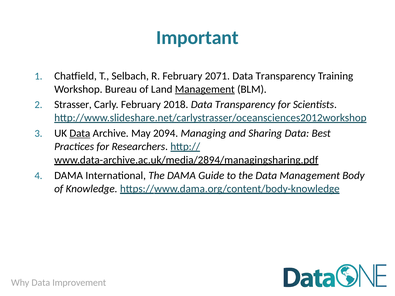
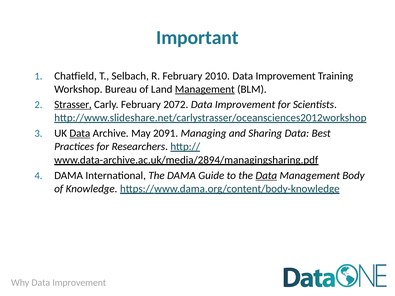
2071: 2071 -> 2010 (217, 76)
Transparency: Transparency -> Improvement (286, 76)
Strasser underline: none -> present (73, 105)
2018: 2018 -> 2072 (176, 105)
Transparency: Transparency -> Improvement (245, 105)
2094: 2094 -> 2091 (166, 133)
Data underline: none -> present (266, 176)
